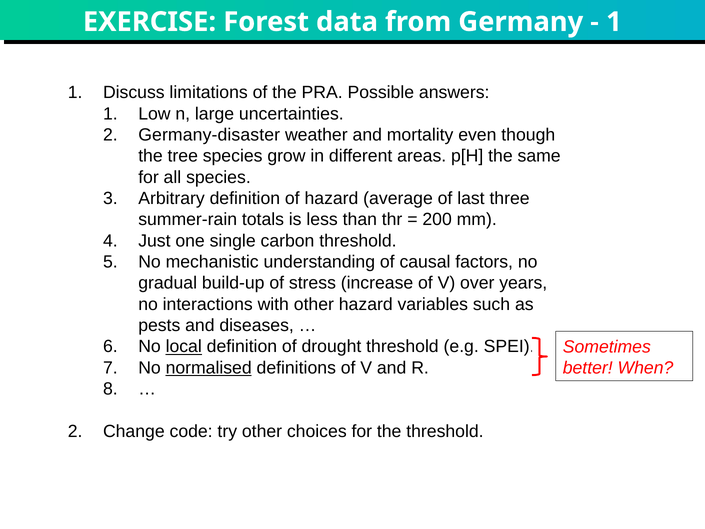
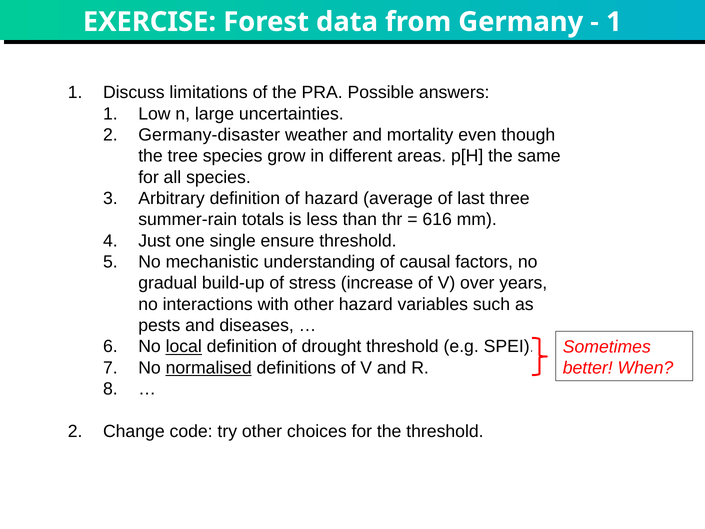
200: 200 -> 616 (437, 220)
carbon: carbon -> ensure (287, 241)
